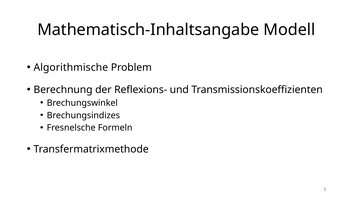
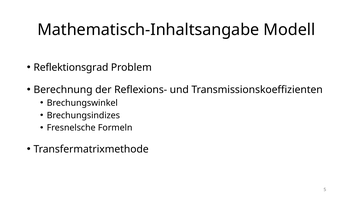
Algorithmische: Algorithmische -> Reflektionsgrad (71, 67)
